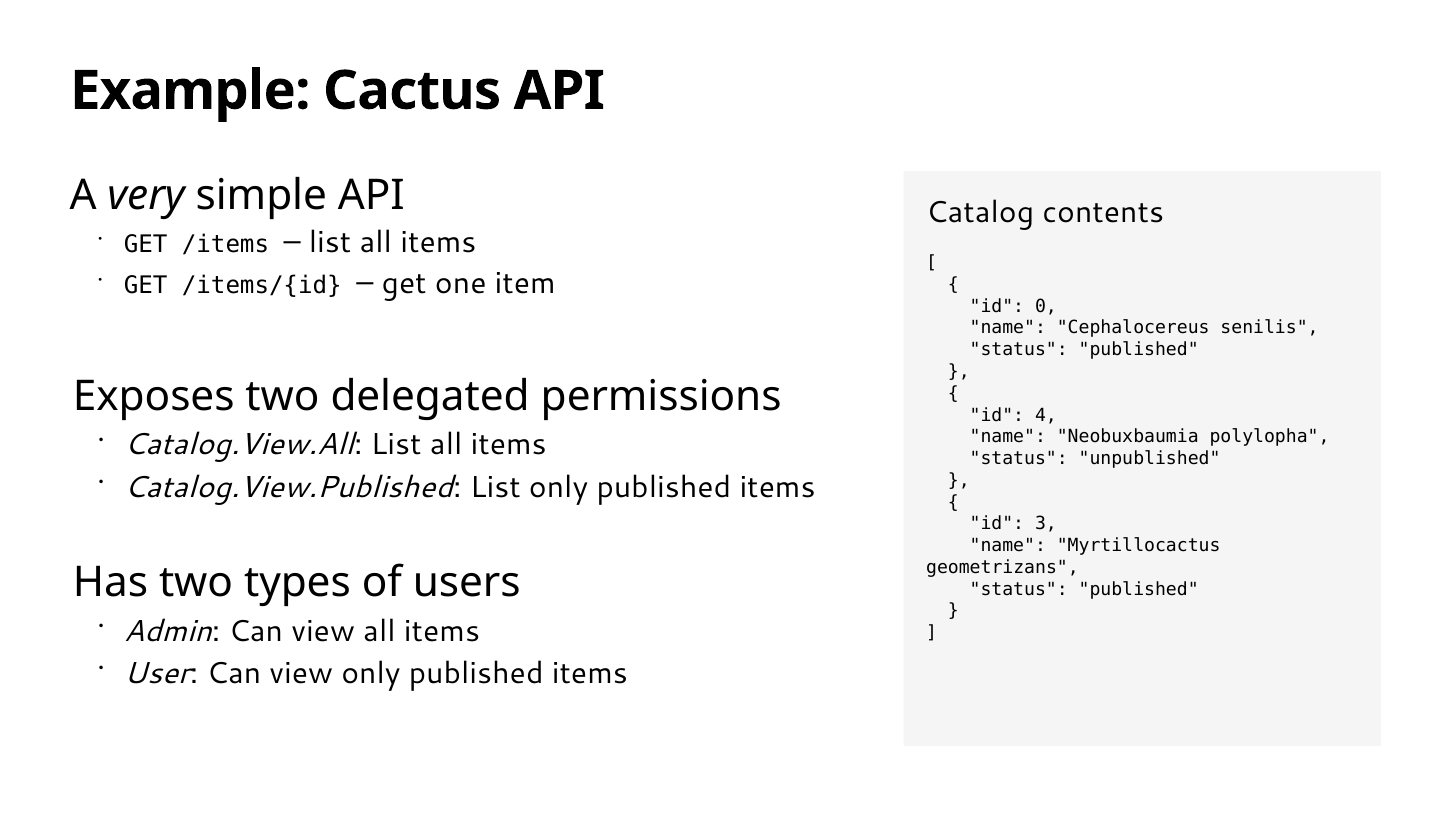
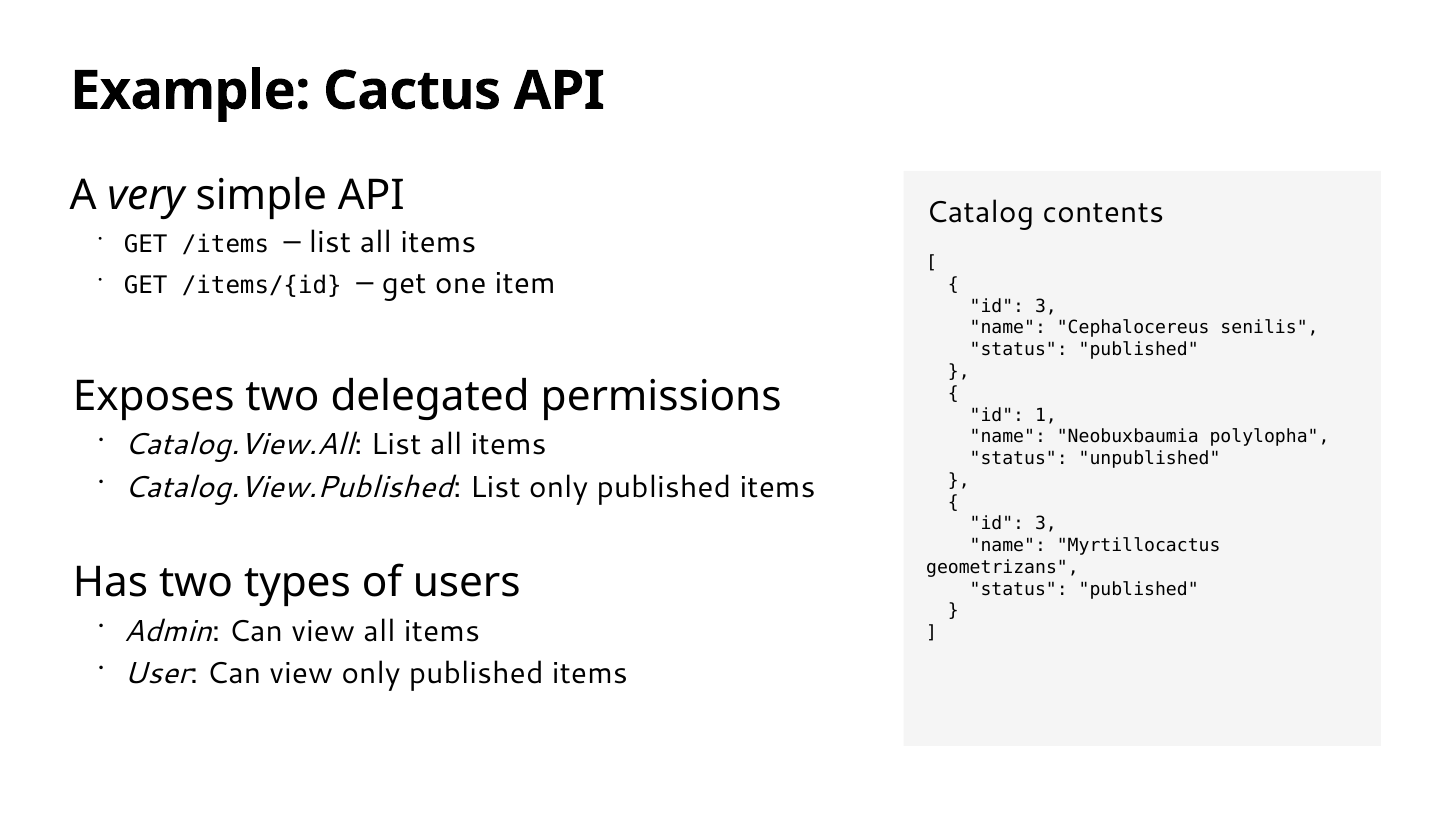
0: 0 -> 3 (1046, 306)
4: 4 -> 1 (1046, 415)
